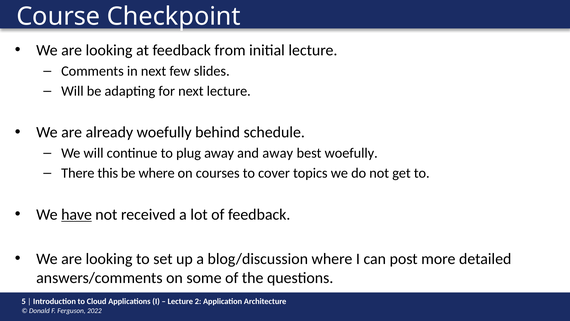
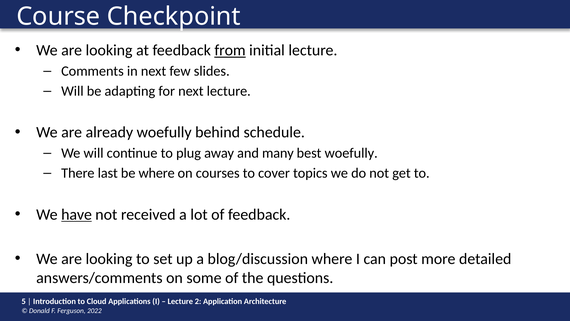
from underline: none -> present (230, 50)
and away: away -> many (278, 153)
this: this -> last (108, 173)
